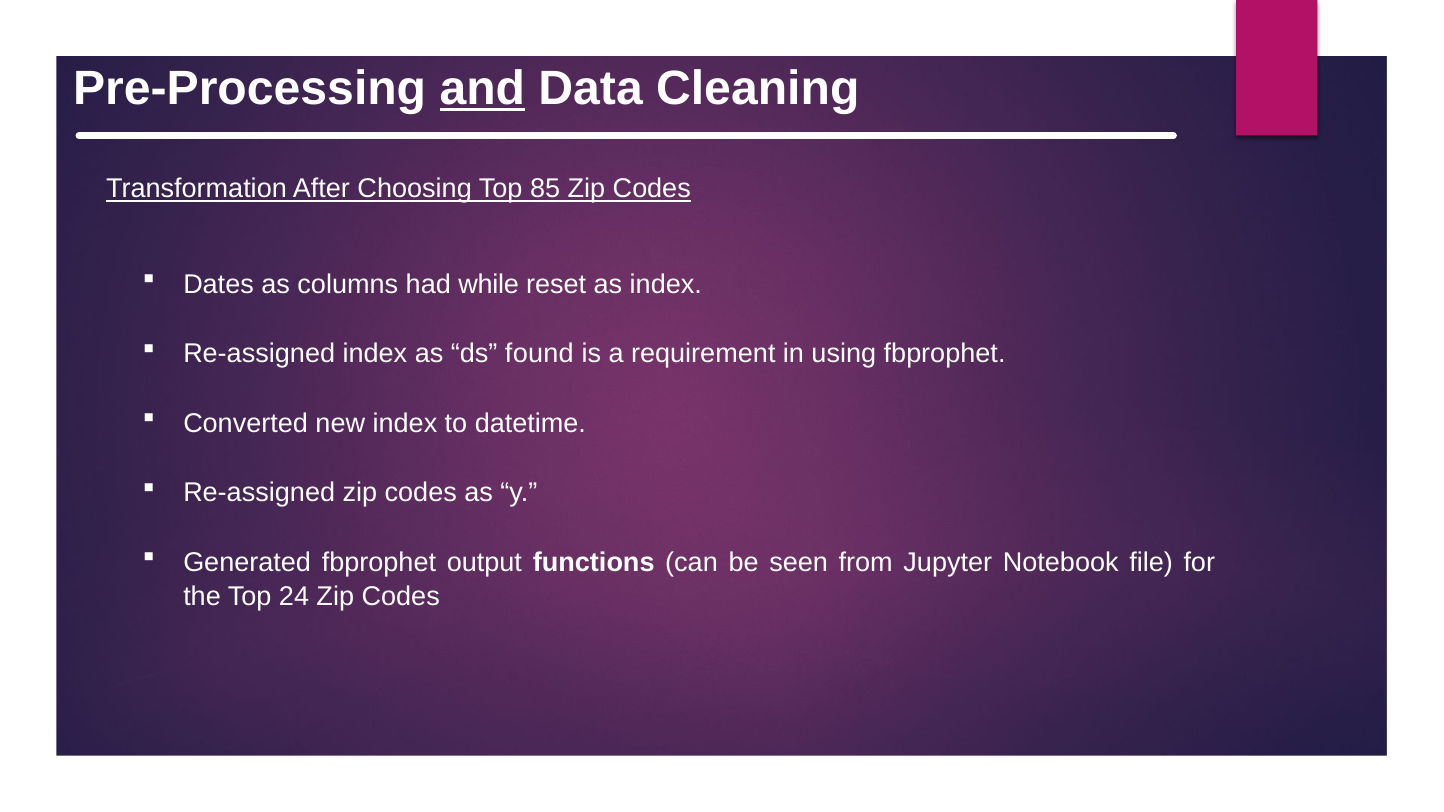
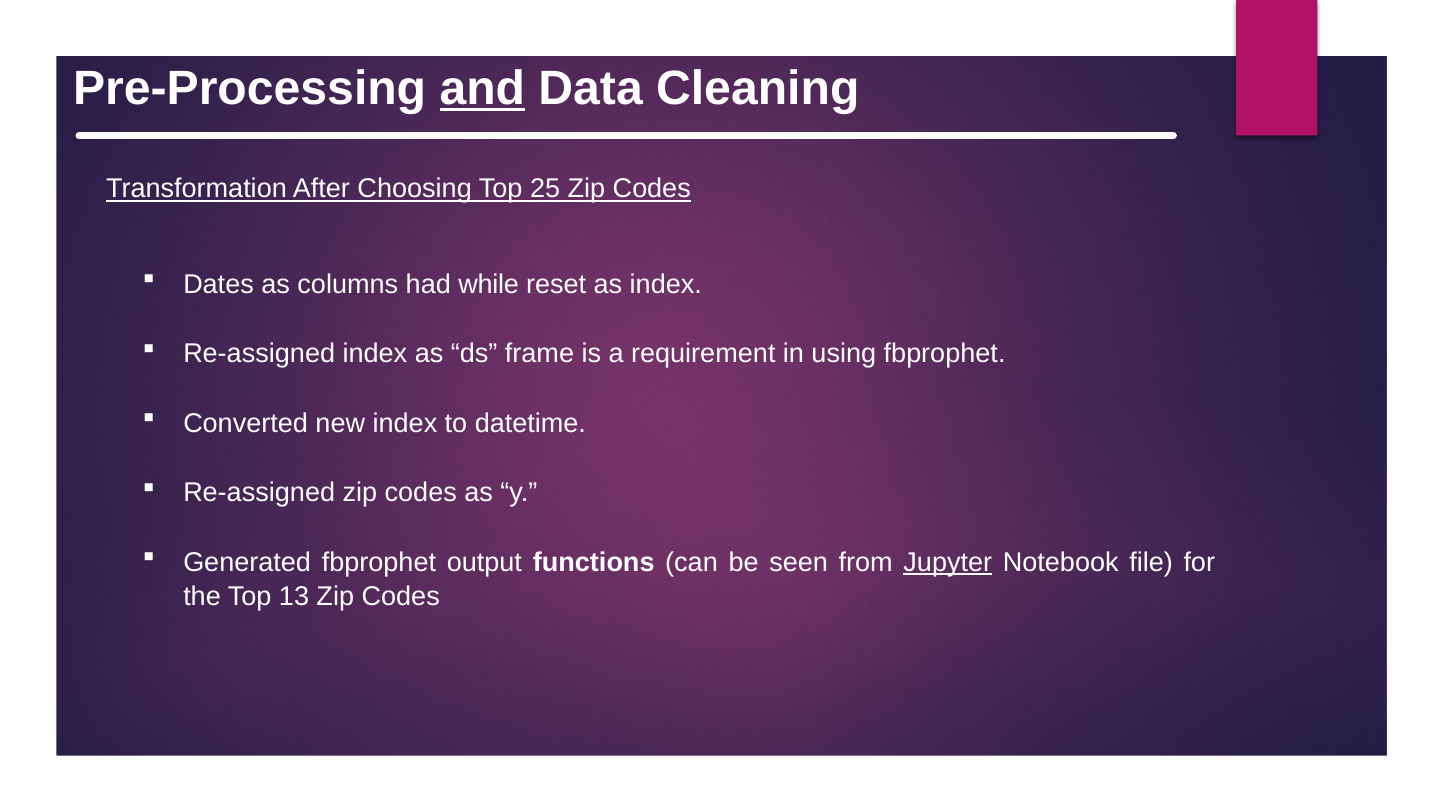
85: 85 -> 25 (545, 189)
found: found -> frame (540, 354)
Jupyter underline: none -> present (948, 562)
24: 24 -> 13 (294, 597)
